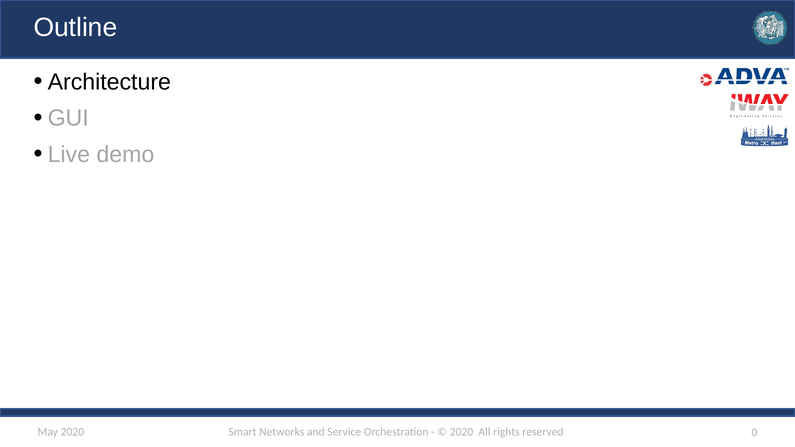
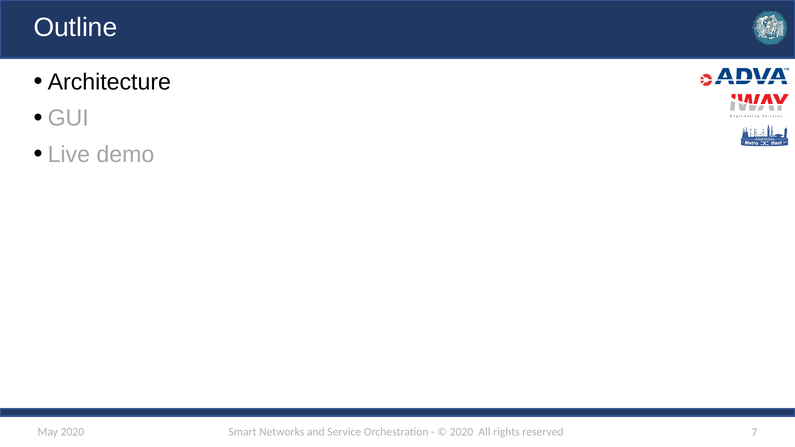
0: 0 -> 7 (755, 433)
